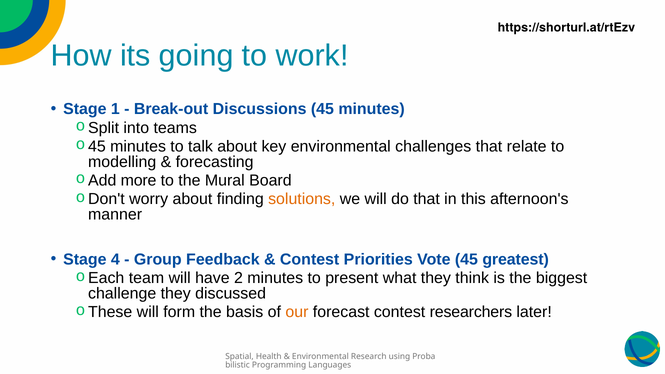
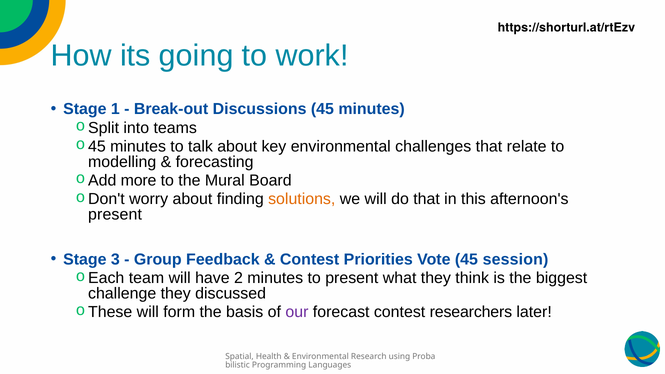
manner: manner -> present (115, 214)
4: 4 -> 3 (115, 260)
greatest: greatest -> session (515, 260)
our colour: orange -> purple (297, 312)
